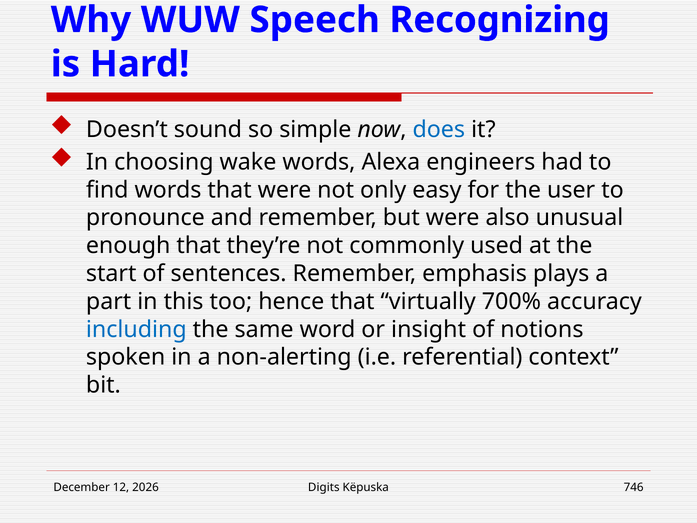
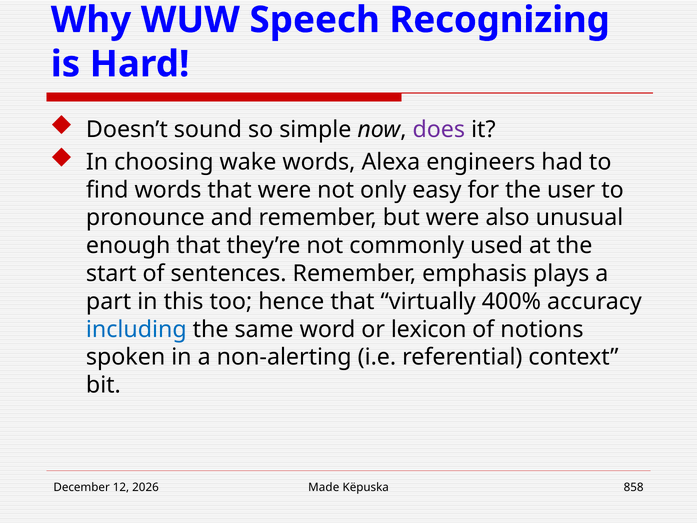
does colour: blue -> purple (439, 129)
700%: 700% -> 400% (511, 301)
insight: insight -> lexicon (429, 329)
Digits: Digits -> Made (324, 487)
746: 746 -> 858 (634, 487)
